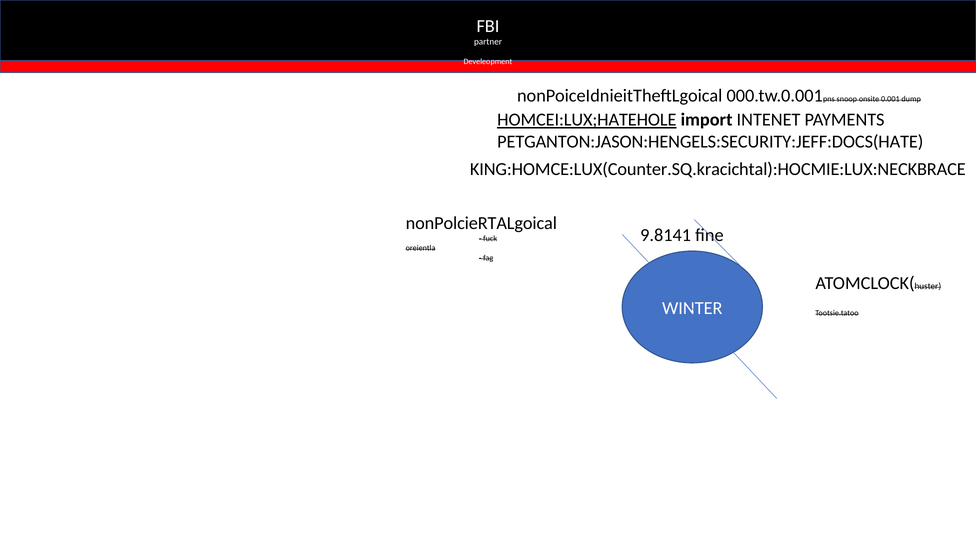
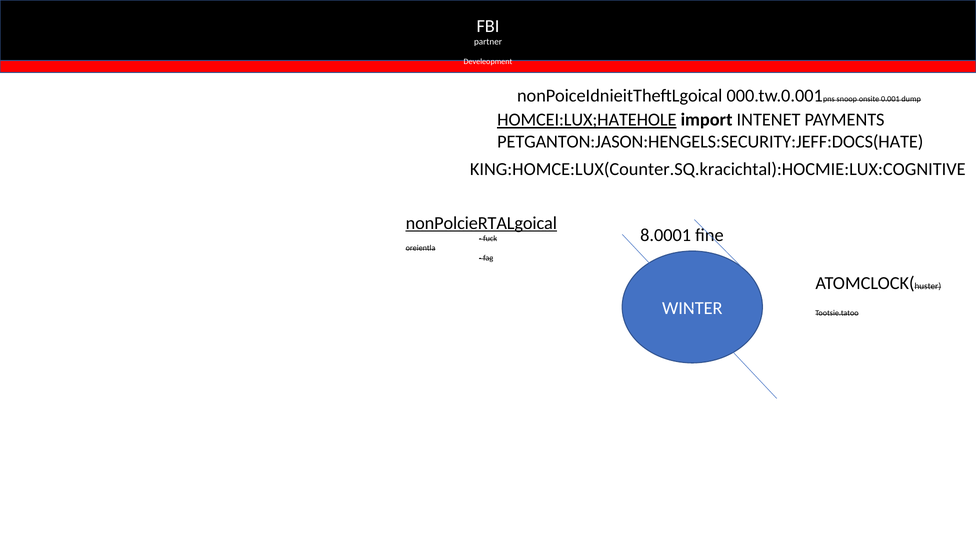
KING:HOMCE:LUX(Counter.SQ.kracichtal):HOCMIE:LUX:NECKBRACE: KING:HOMCE:LUX(Counter.SQ.kracichtal):HOCMIE:LUX:NECKBRACE -> KING:HOMCE:LUX(Counter.SQ.kracichtal):HOCMIE:LUX:COGNITIVE (718, 169)
nonPolcieRTALgoical underline: none -> present (481, 223)
9.8141: 9.8141 -> 8.0001 (666, 235)
